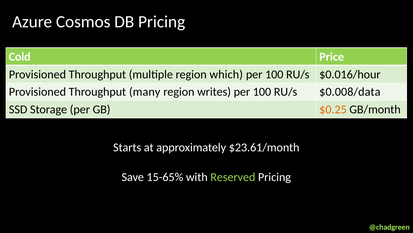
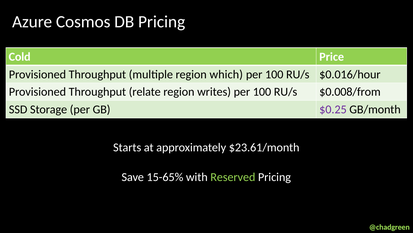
many: many -> relate (145, 92)
$0.008/data: $0.008/data -> $0.008/from (350, 92)
$0.25 colour: orange -> purple (333, 109)
